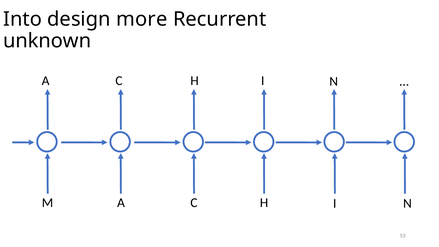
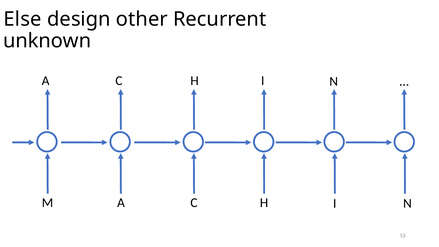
Into: Into -> Else (23, 19)
more: more -> other (142, 19)
